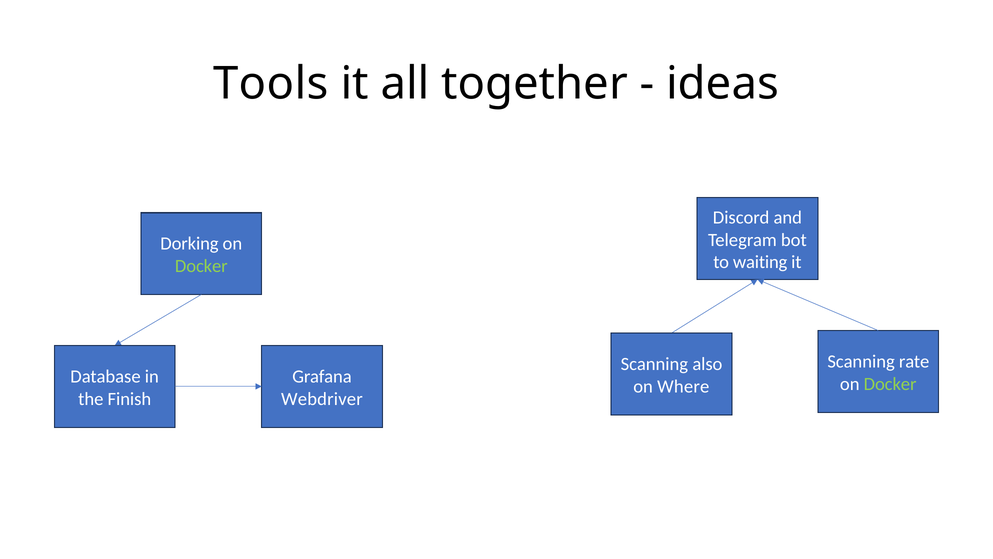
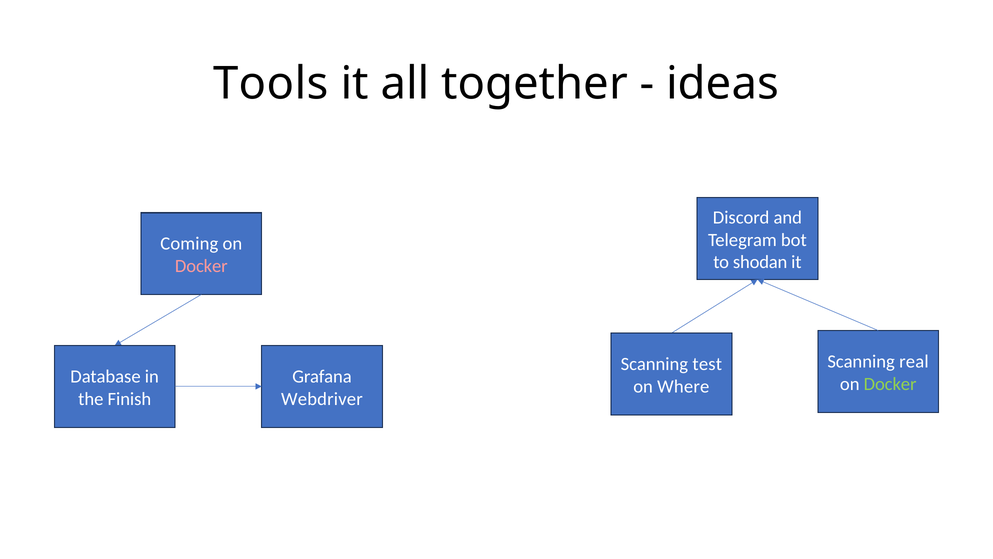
Dorking: Dorking -> Coming (189, 244)
waiting: waiting -> shodan (760, 262)
Docker colour: light green -> pink (201, 266)
rate: rate -> real (914, 361)
also: also -> test (707, 364)
